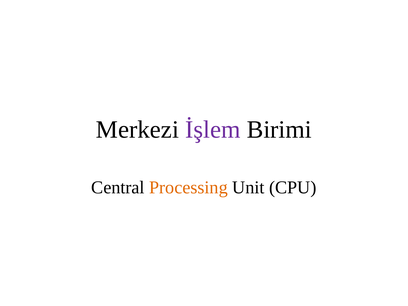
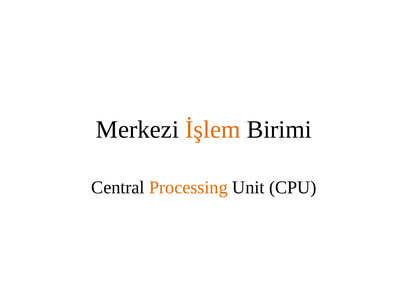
İşlem colour: purple -> orange (213, 130)
